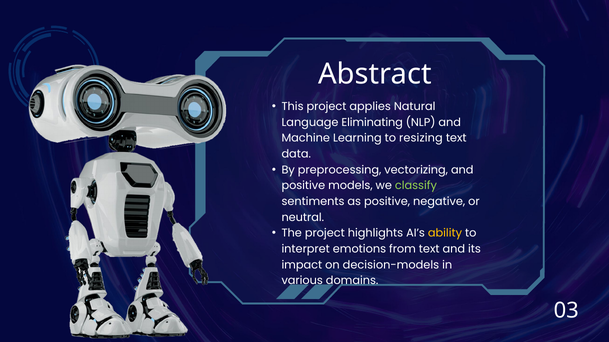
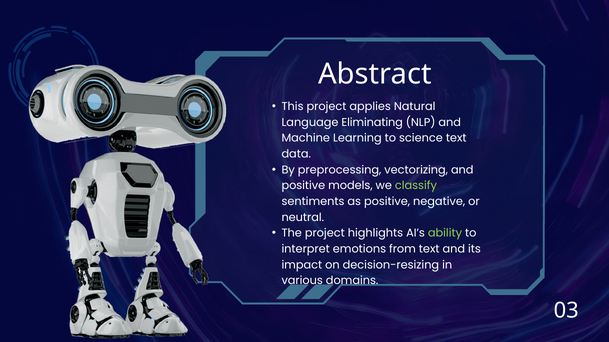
resizing: resizing -> science (421, 138)
ability colour: yellow -> light green (445, 234)
decision-models: decision-models -> decision-resizing (391, 265)
